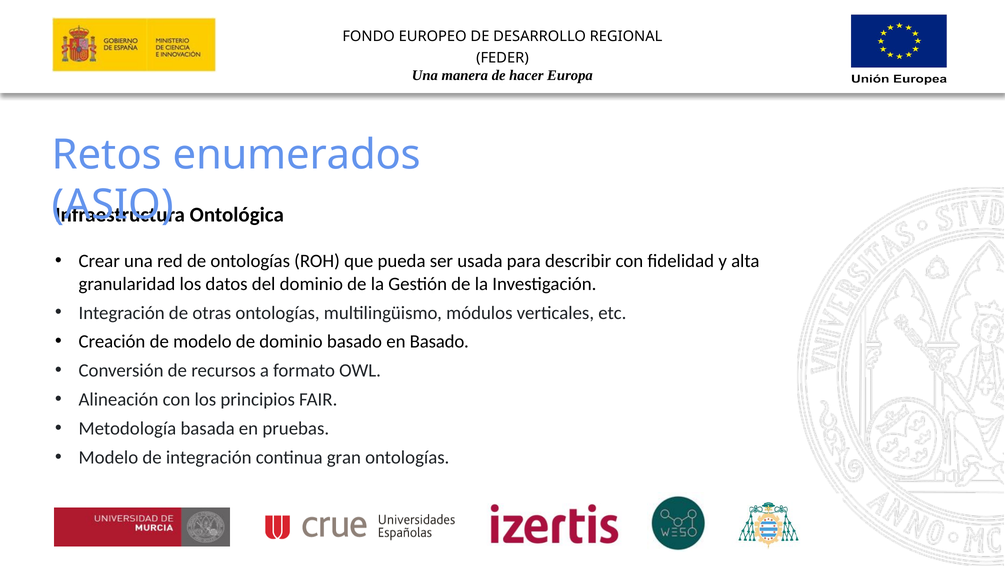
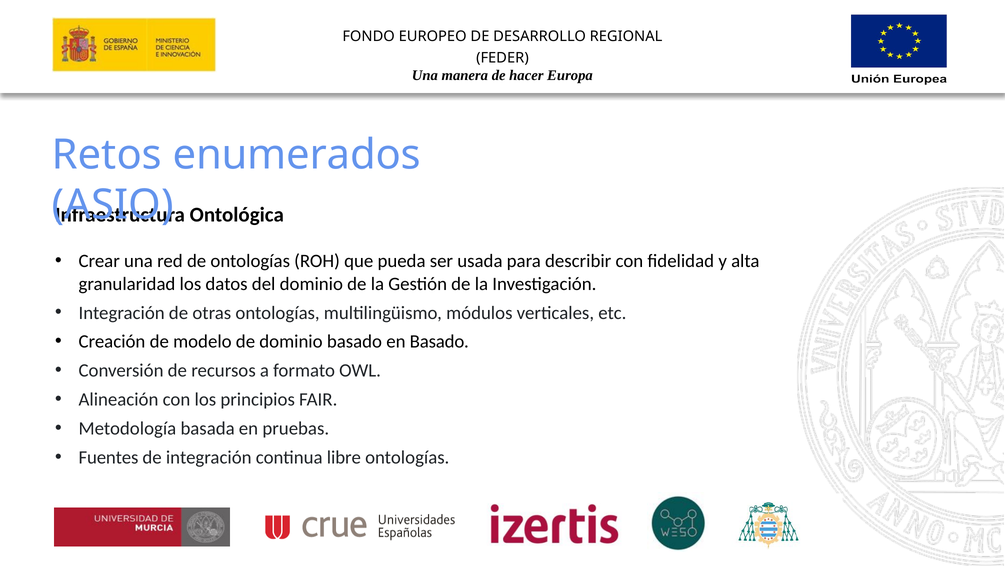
Modelo: Modelo -> Fuentes (108, 457)
gran: gran -> libre (344, 457)
